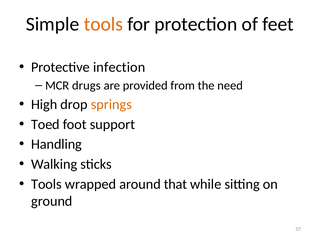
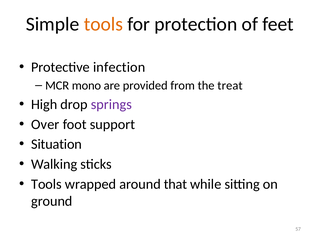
drugs: drugs -> mono (86, 85)
need: need -> treat (230, 85)
springs colour: orange -> purple (111, 104)
Toed: Toed -> Over (45, 124)
Handling: Handling -> Situation (57, 144)
